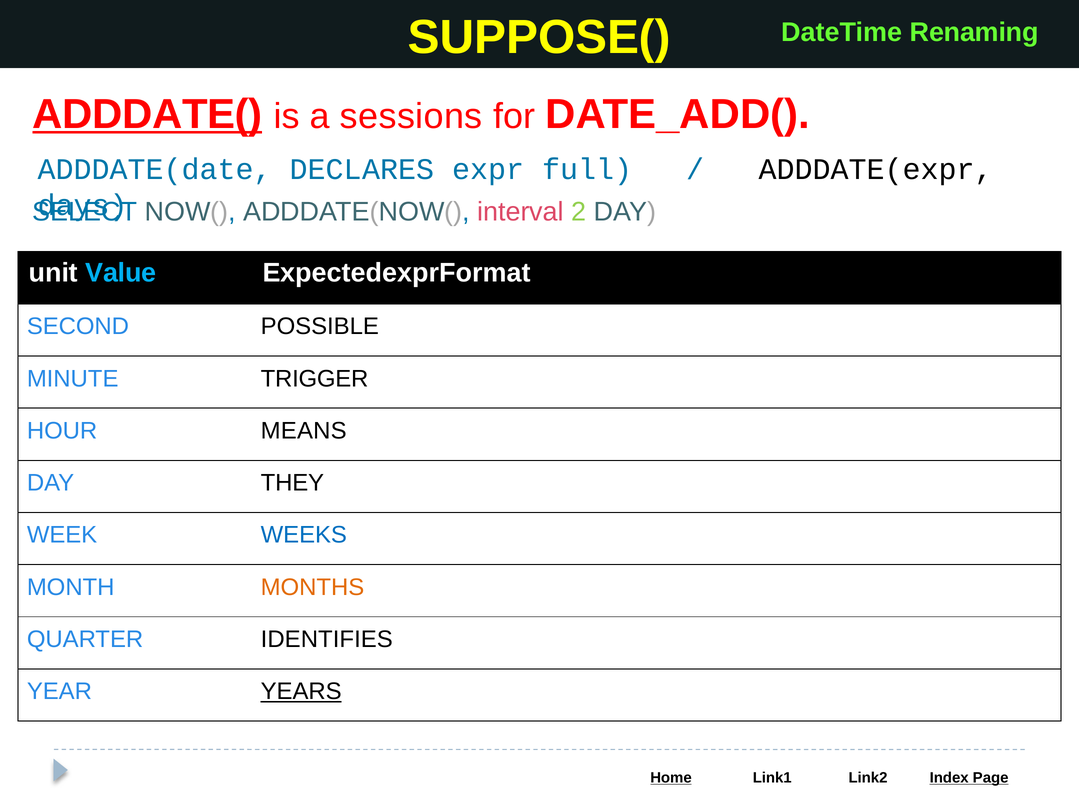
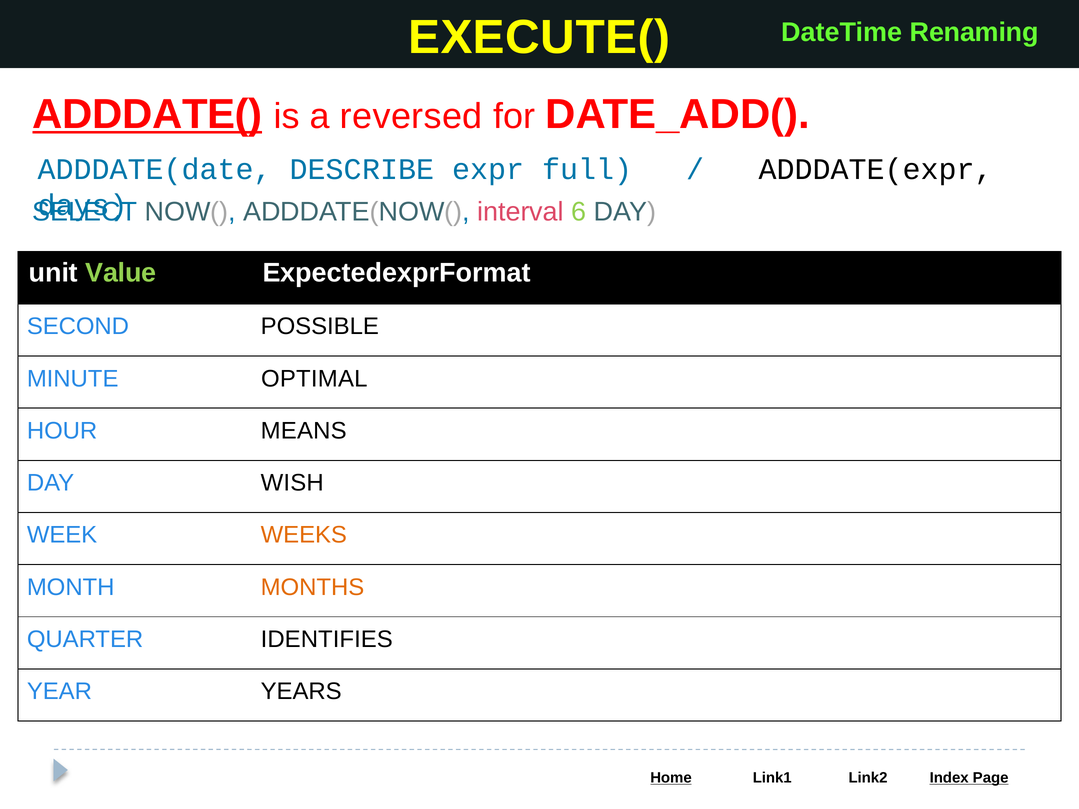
SUPPOSE(: SUPPOSE( -> EXECUTE( (539, 37)
sessions: sessions -> reversed (411, 116)
DECLARES: DECLARES -> DESCRIBE (362, 169)
2: 2 -> 6 (579, 212)
Value colour: light blue -> light green (121, 273)
TRIGGER: TRIGGER -> OPTIMAL (314, 379)
THEY: THEY -> WISH (292, 483)
WEEKS colour: blue -> orange (304, 535)
YEARS underline: present -> none (301, 692)
